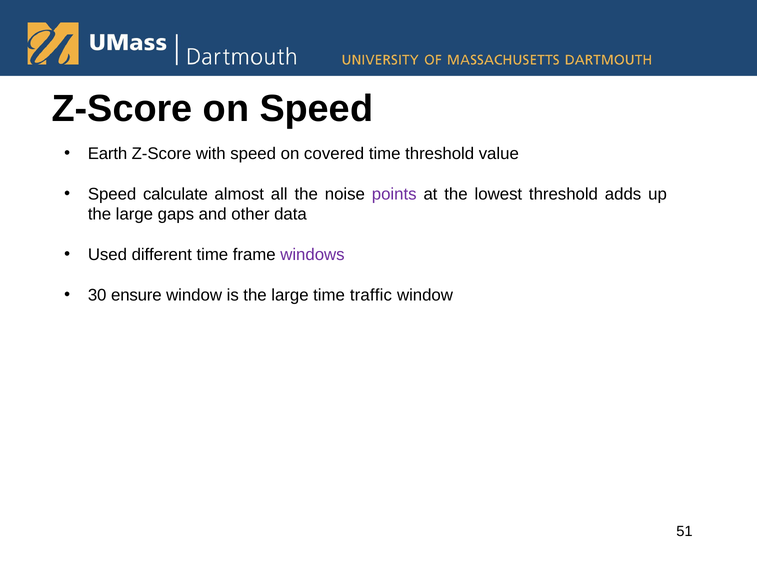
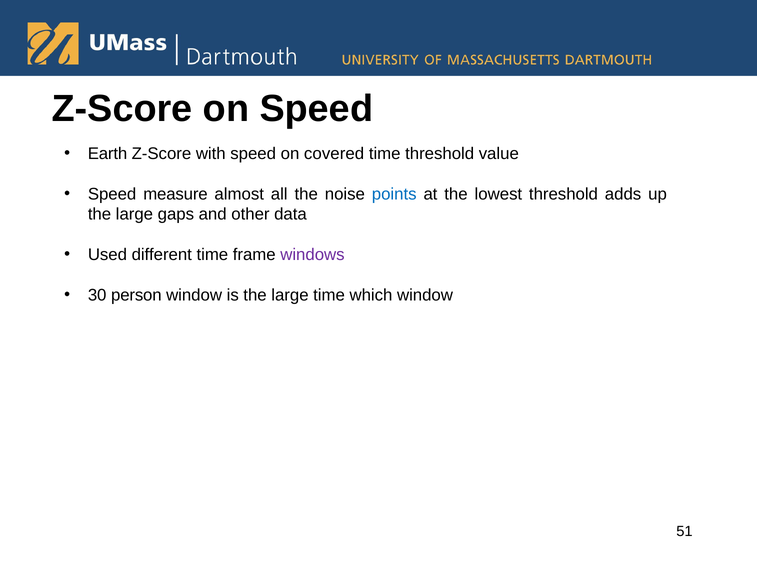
calculate: calculate -> measure (175, 194)
points colour: purple -> blue (394, 194)
ensure: ensure -> person (136, 295)
traffic: traffic -> which (371, 295)
